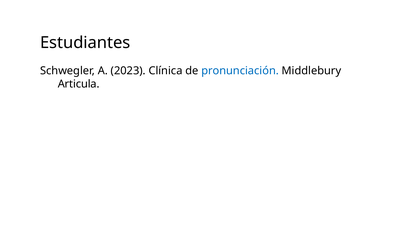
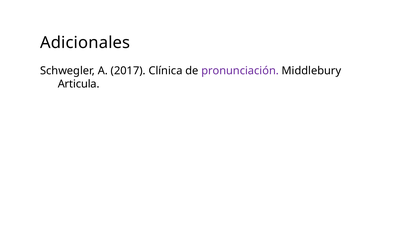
Estudiantes: Estudiantes -> Adicionales (85, 43)
2023: 2023 -> 2017 (128, 71)
pronunciación colour: blue -> purple (240, 71)
